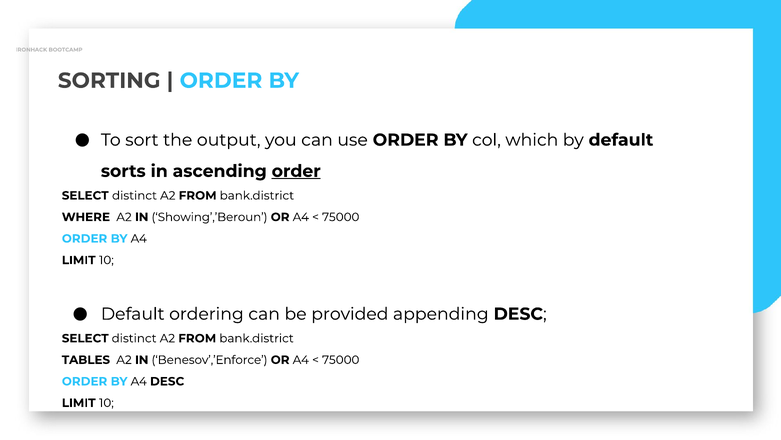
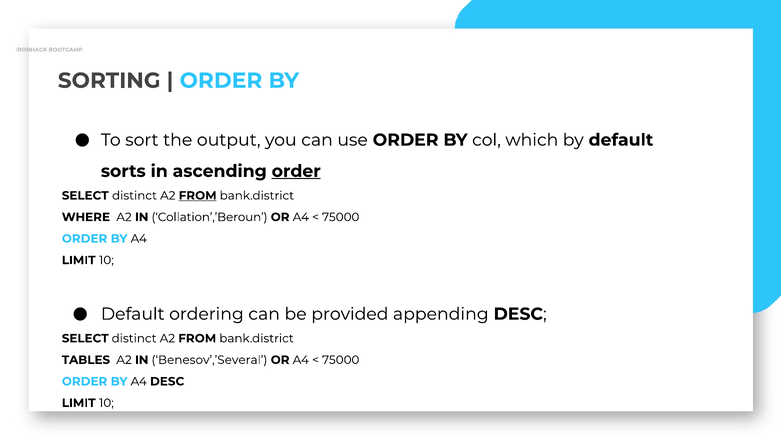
FROM underline: none -> present (198, 195)
Showing’,’Beroun: Showing’,’Beroun -> Collation’,’Beroun (209, 217)
Benesov’,’Enforce: Benesov’,’Enforce -> Benesov’,’Several (209, 359)
